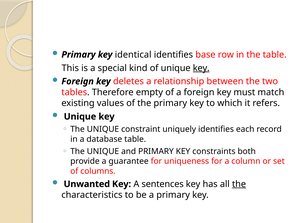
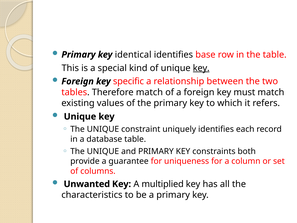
deletes: deletes -> specific (128, 81)
Therefore empty: empty -> match (149, 92)
sentences: sentences -> multiplied (163, 184)
the underline: present -> none (239, 184)
